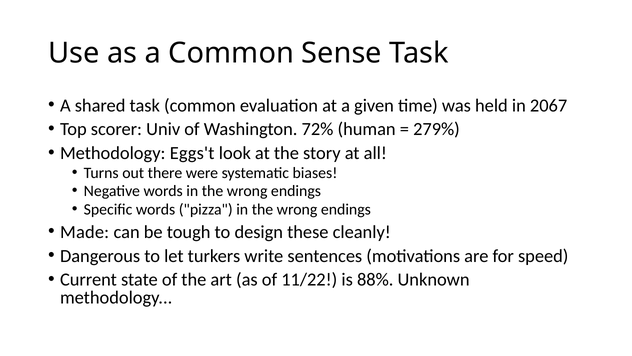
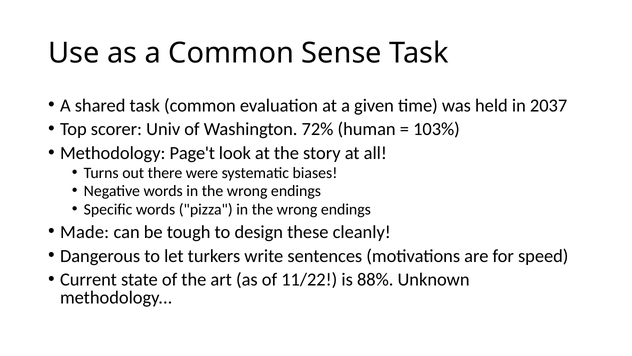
2067: 2067 -> 2037 (549, 105)
279%: 279% -> 103% (436, 129)
Eggs't: Eggs't -> Page't (192, 153)
